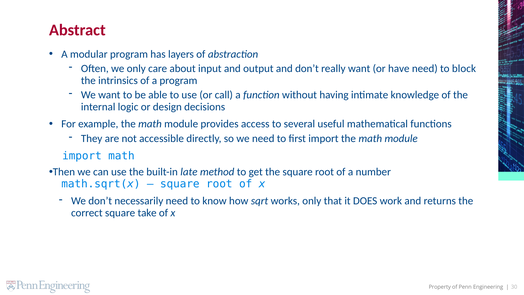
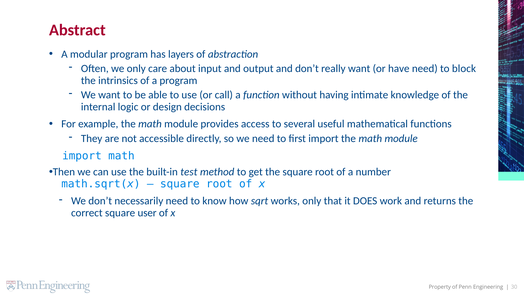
late: late -> test (189, 172)
take: take -> user (147, 213)
